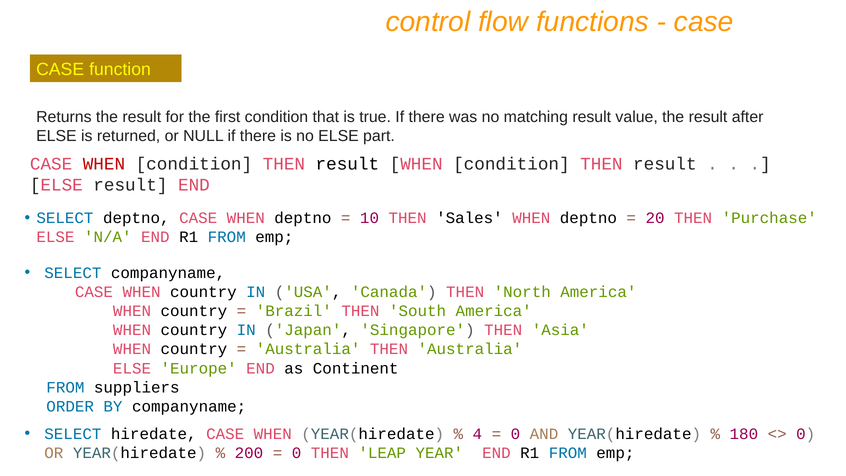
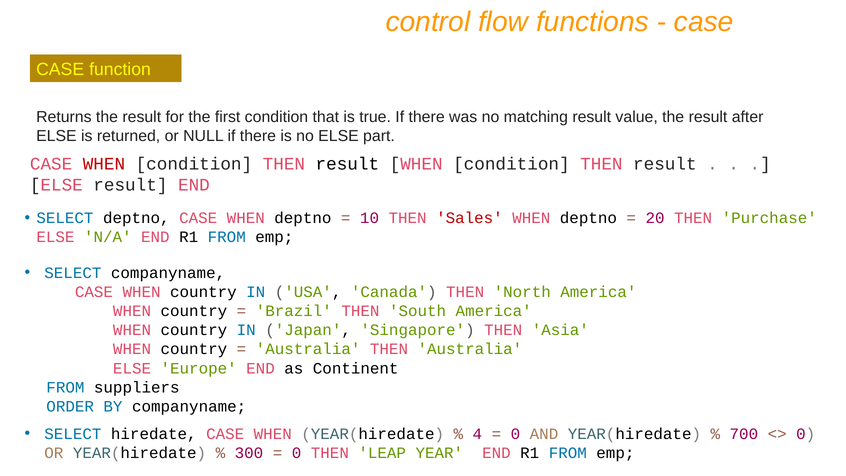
Sales colour: black -> red (469, 218)
180: 180 -> 700 (744, 434)
200: 200 -> 300 (249, 453)
